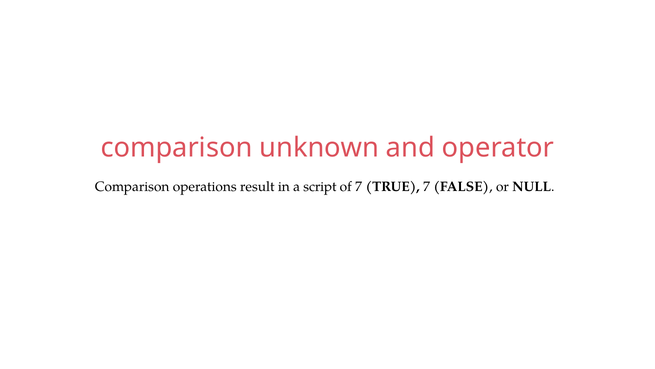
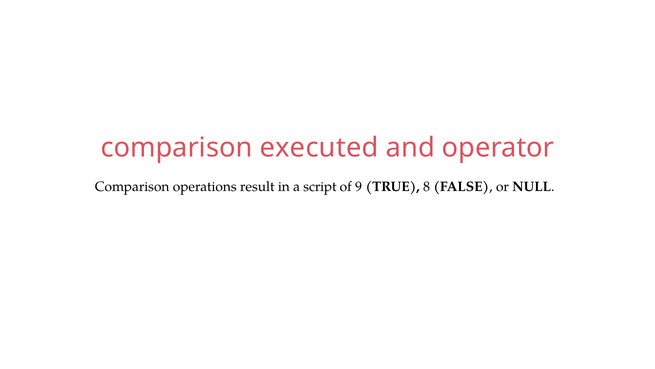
unknown: unknown -> executed (319, 148)
of 7: 7 -> 9 (359, 186)
TRUE 7: 7 -> 8 (427, 186)
